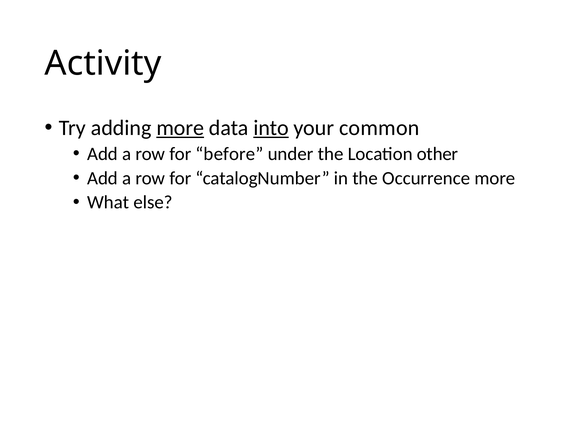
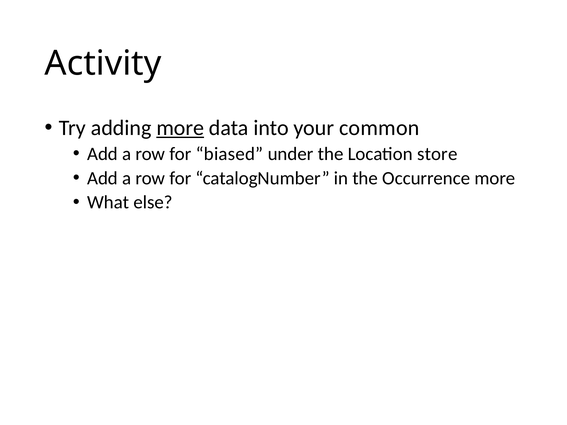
into underline: present -> none (271, 128)
before: before -> biased (229, 154)
other: other -> store (437, 154)
